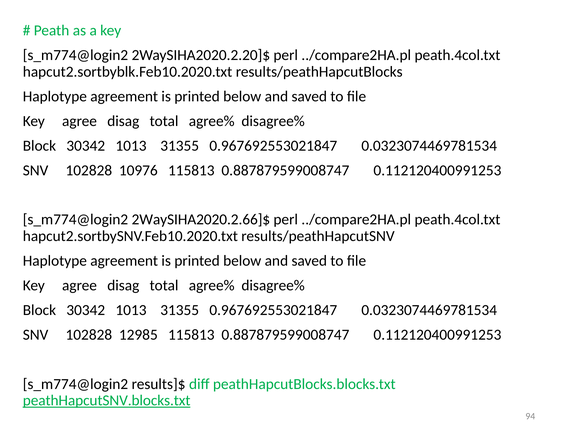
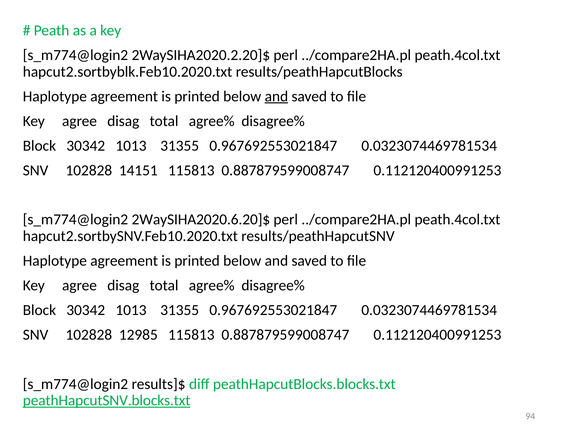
and underline: none -> present (276, 96)
10976: 10976 -> 14151 (138, 170)
2WaySIHA2020.2.66]$: 2WaySIHA2020.2.66]$ -> 2WaySIHA2020.6.20]$ (201, 219)
